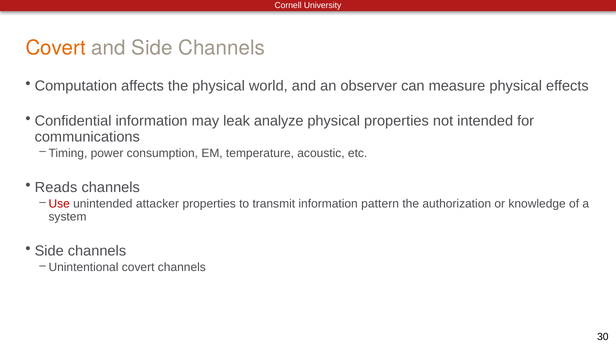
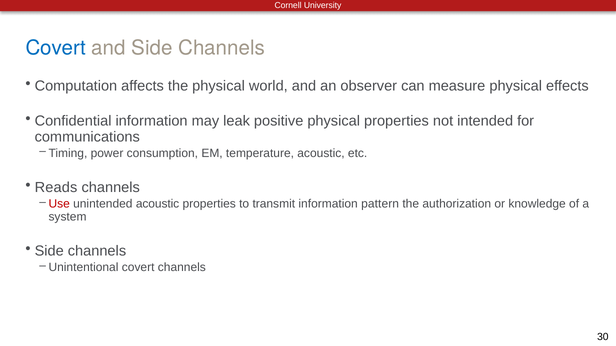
Covert colour: orange -> blue (56, 48)
analyze: analyze -> positive (279, 121)
unintended attacker: attacker -> acoustic (158, 204)
